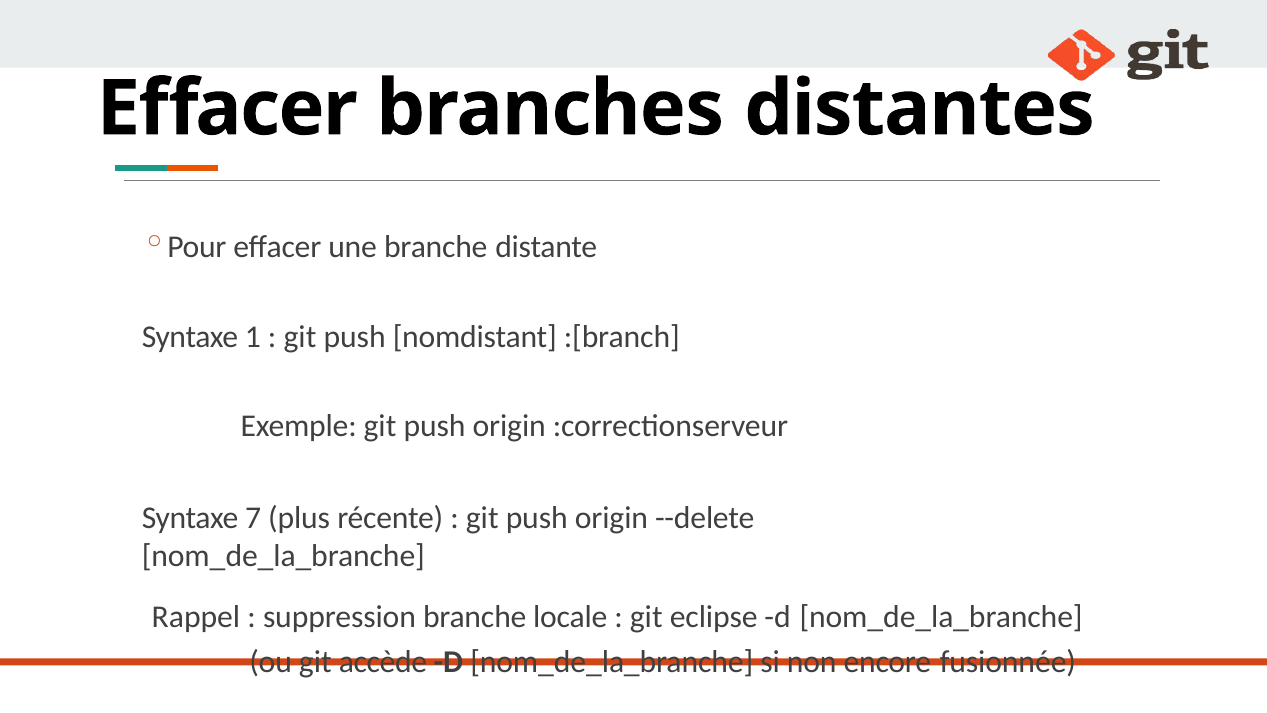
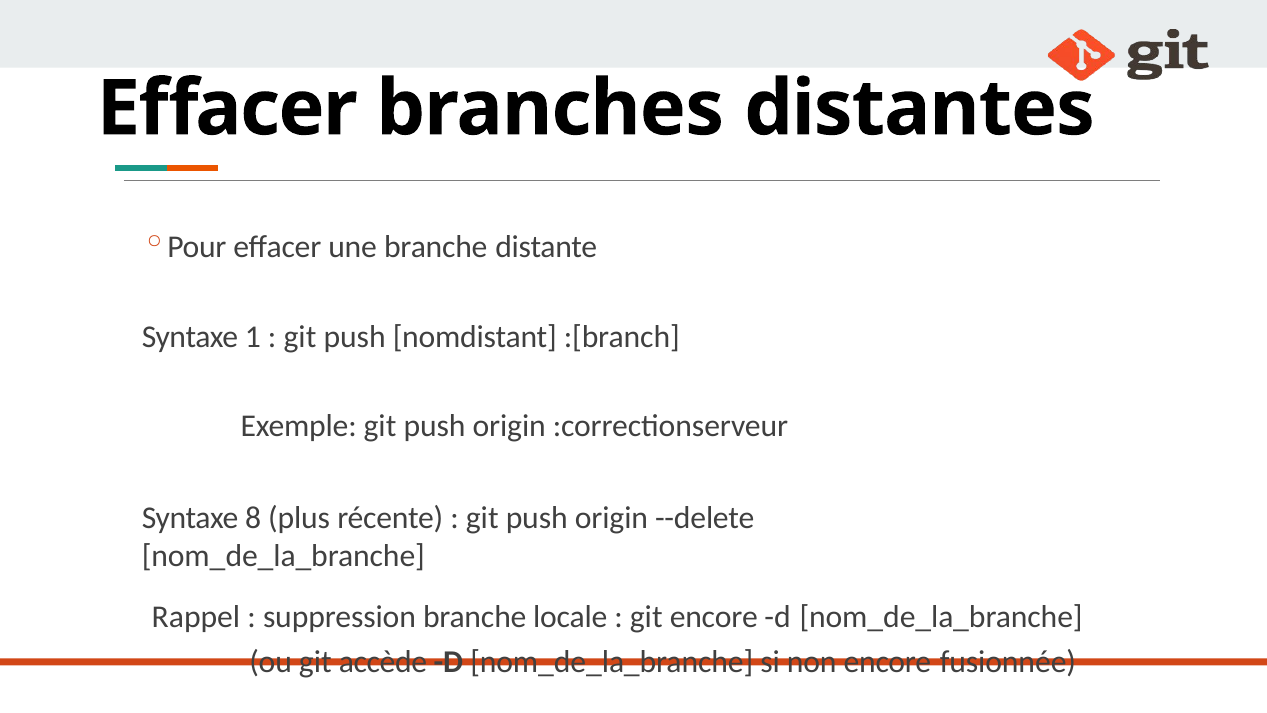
7: 7 -> 8 (253, 518)
git eclipse: eclipse -> encore (714, 617)
